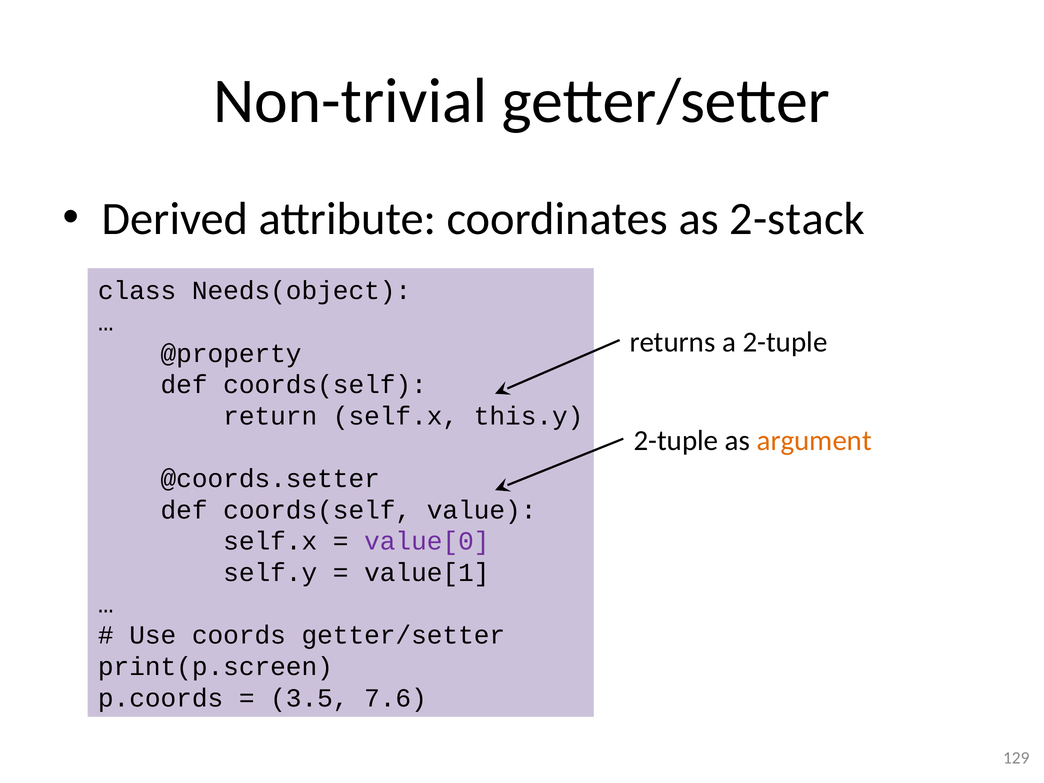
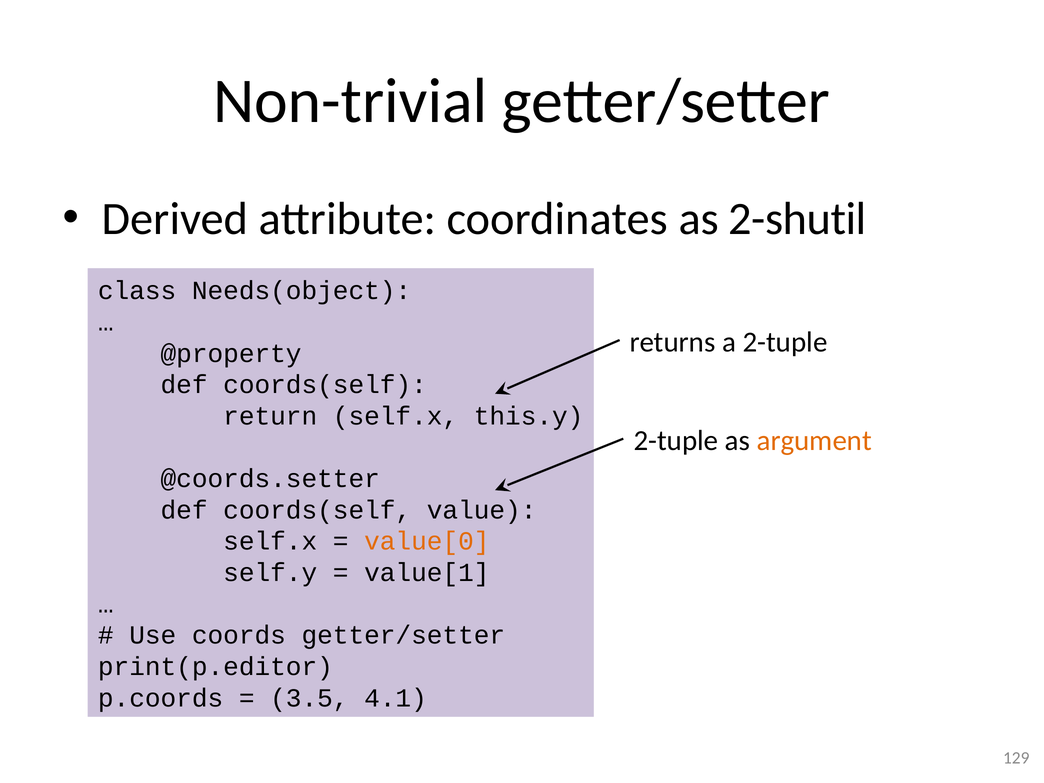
2-stack: 2-stack -> 2-shutil (798, 219)
value[0 colour: purple -> orange (427, 541)
print(p.screen: print(p.screen -> print(p.editor (215, 667)
7.6: 7.6 -> 4.1 (395, 698)
